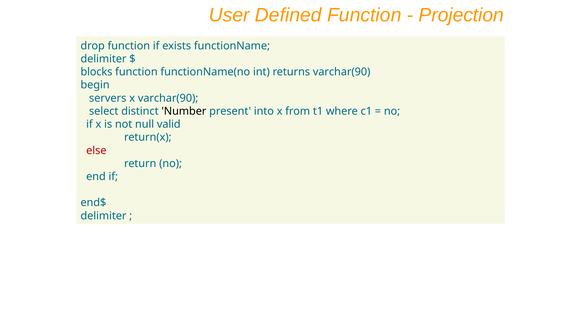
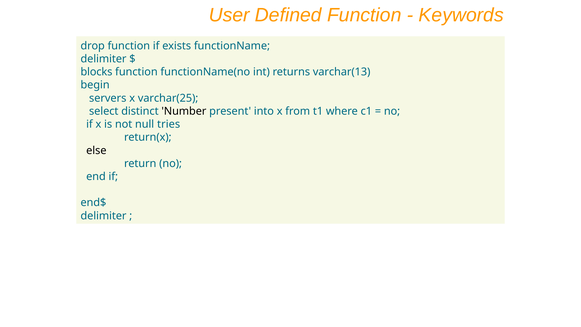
Projection: Projection -> Keywords (461, 15)
returns varchar(90: varchar(90 -> varchar(13 (342, 72)
x varchar(90: varchar(90 -> varchar(25 (168, 98)
valid: valid -> tries (169, 124)
else colour: red -> black (96, 150)
